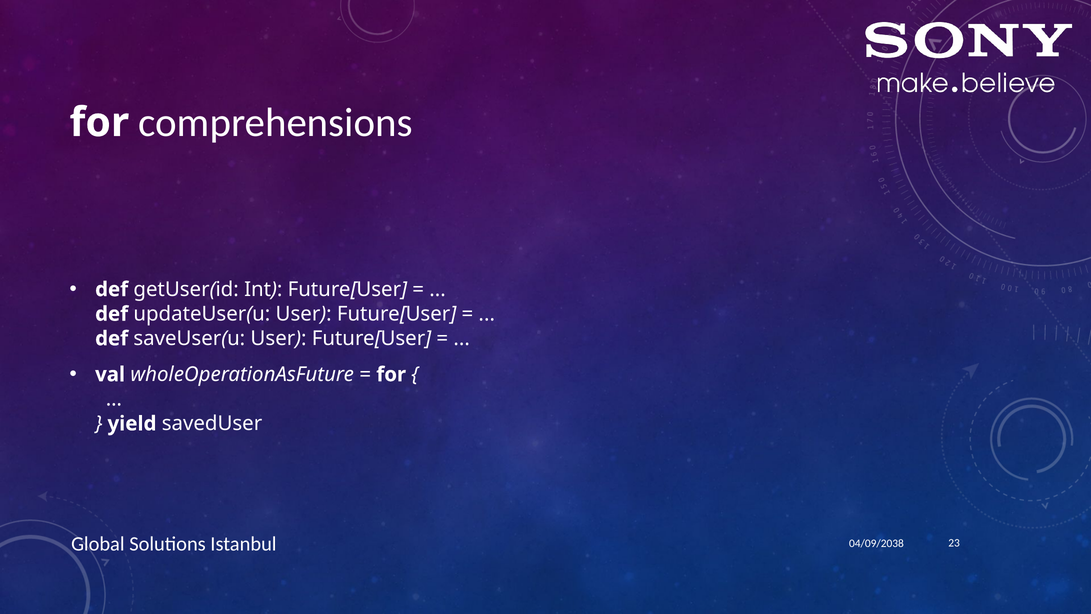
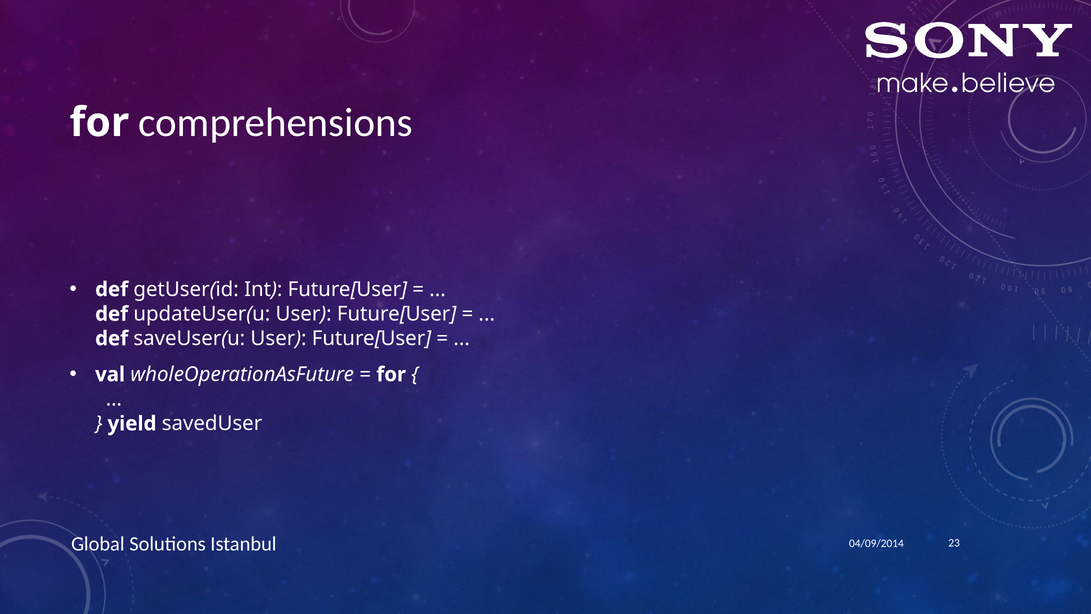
04/09/2038: 04/09/2038 -> 04/09/2014 (876, 543)
